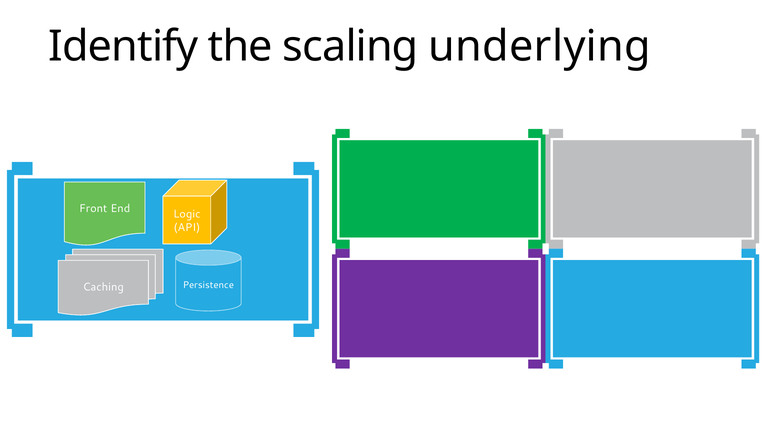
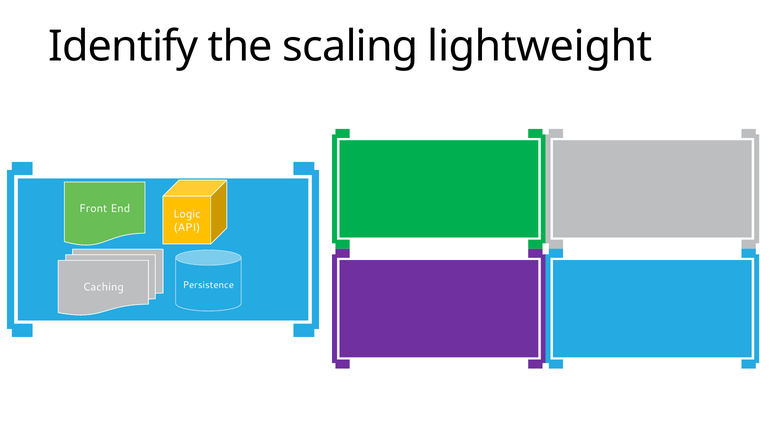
underlying: underlying -> lightweight (540, 47)
